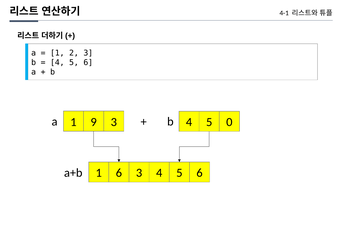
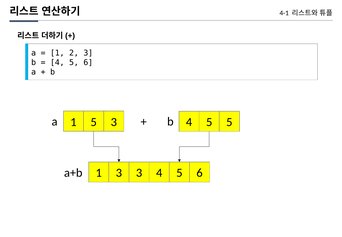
5 0: 0 -> 5 (229, 122)
1 9: 9 -> 5 (94, 122)
1 6: 6 -> 3 (119, 173)
